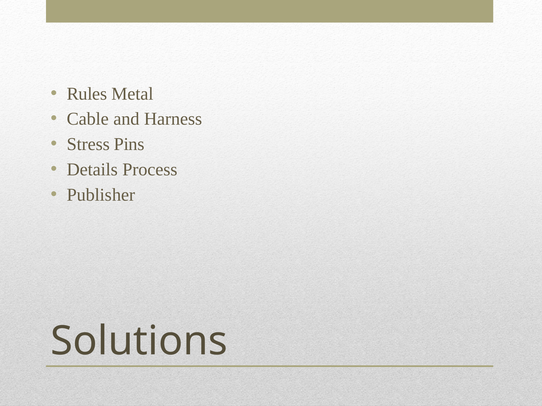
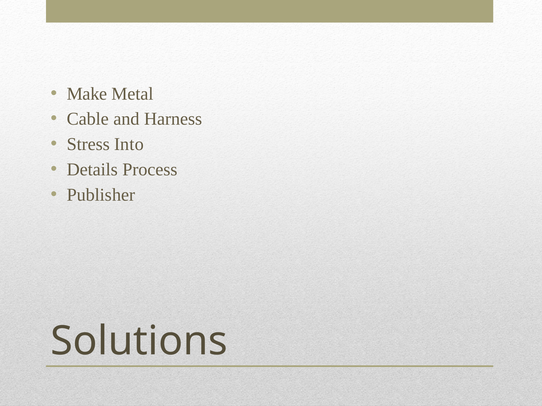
Rules: Rules -> Make (87, 94)
Pins: Pins -> Into (129, 144)
